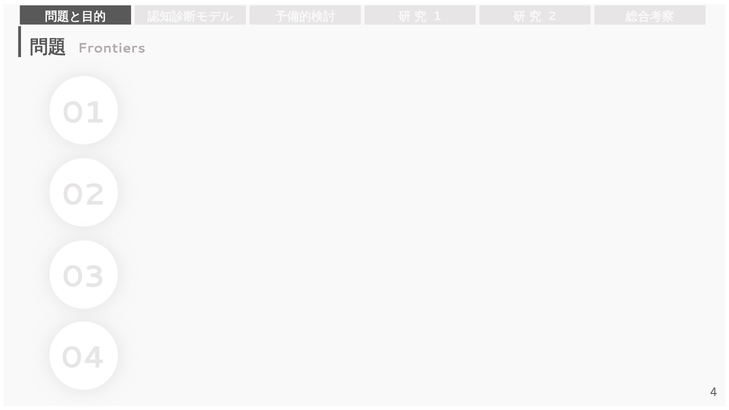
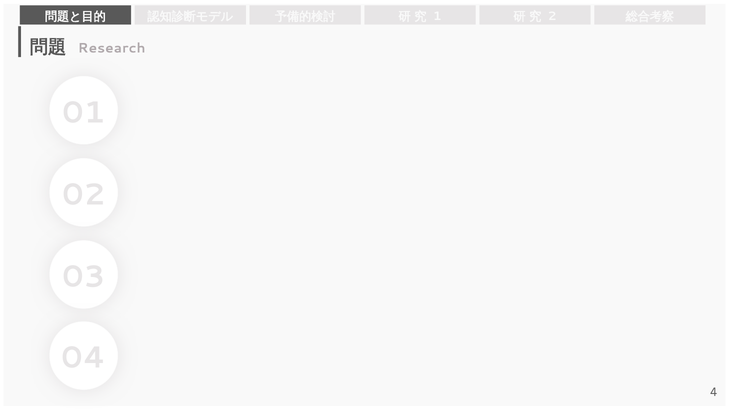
Frontiers: Frontiers -> Research (112, 48)
